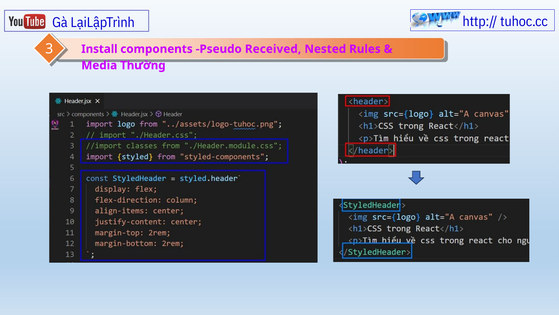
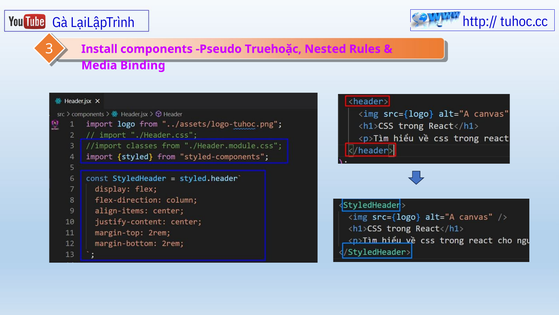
Received: Received -> Truehoặc (273, 49)
Thường: Thường -> Binding (143, 65)
